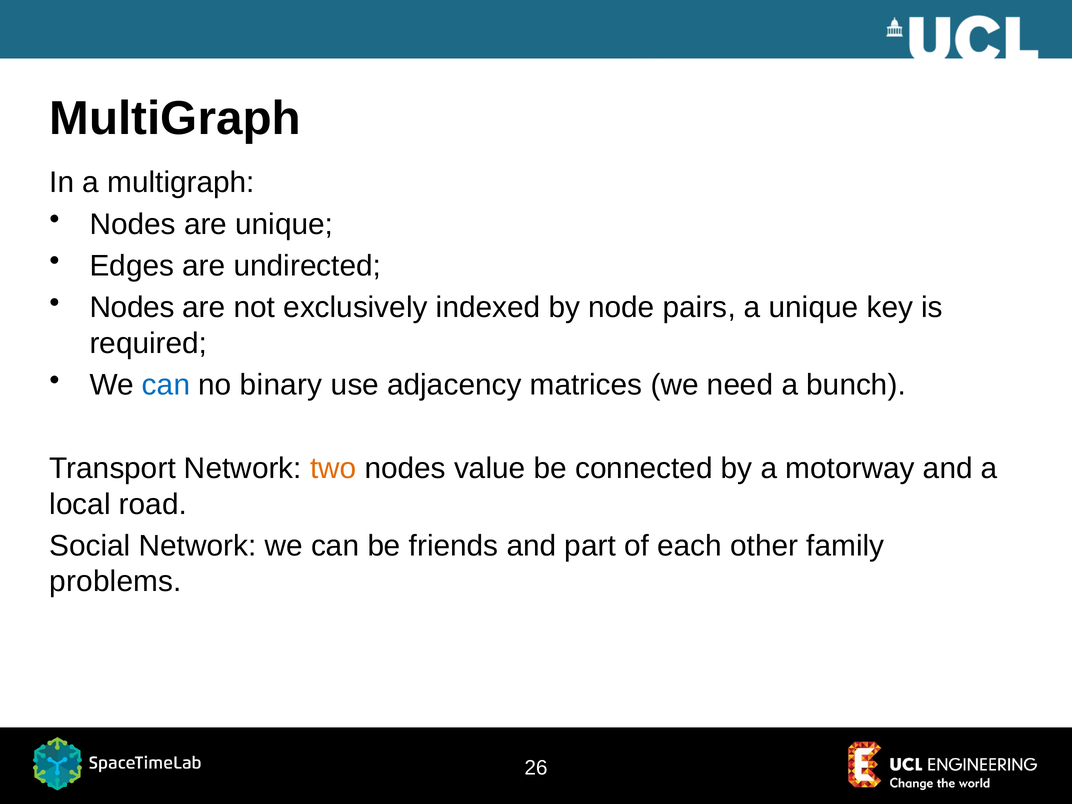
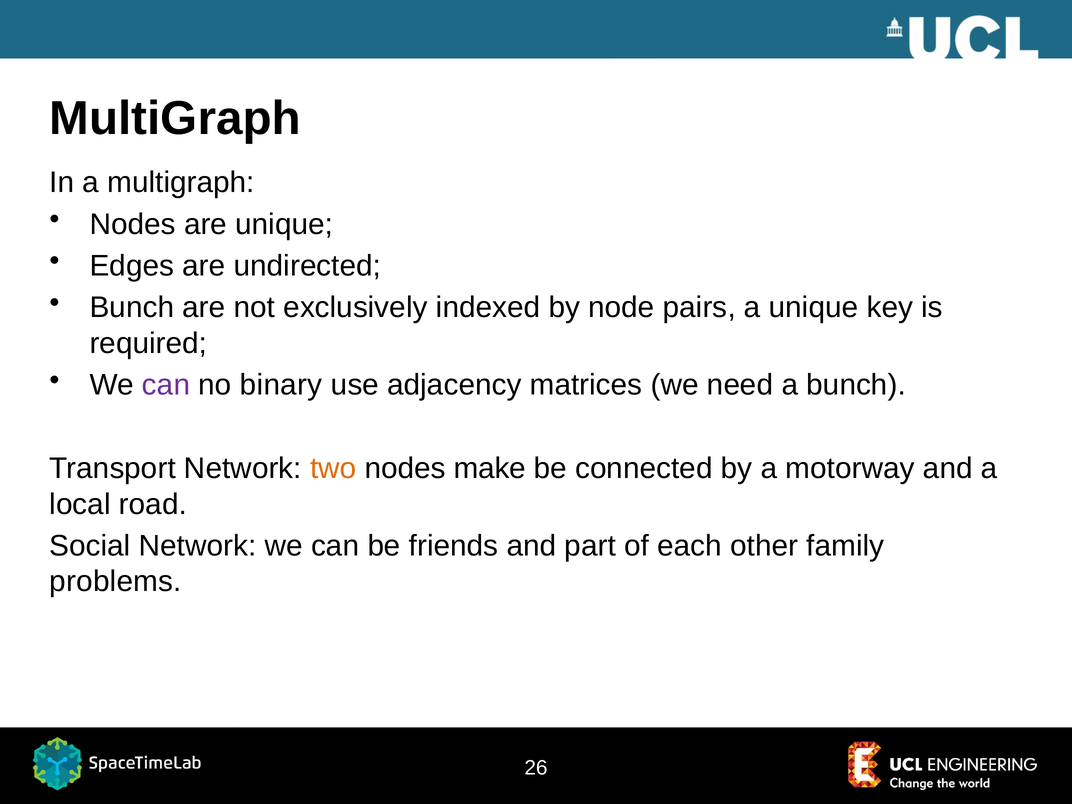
Nodes: Nodes -> Bunch (132, 308)
can colour: blue -> purple (166, 385)
value: value -> make (490, 468)
